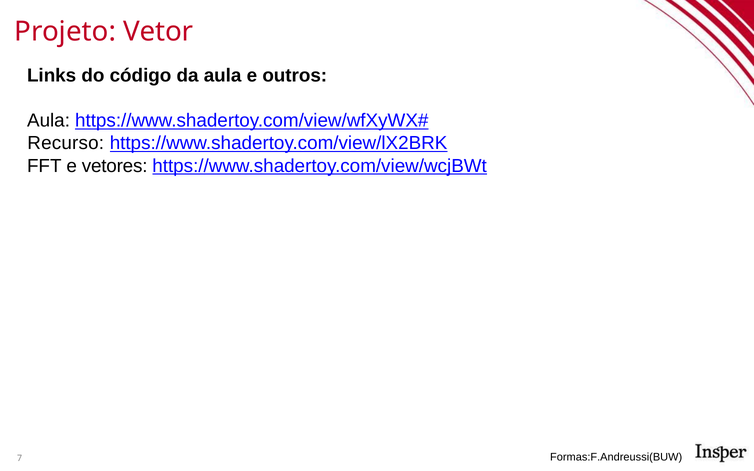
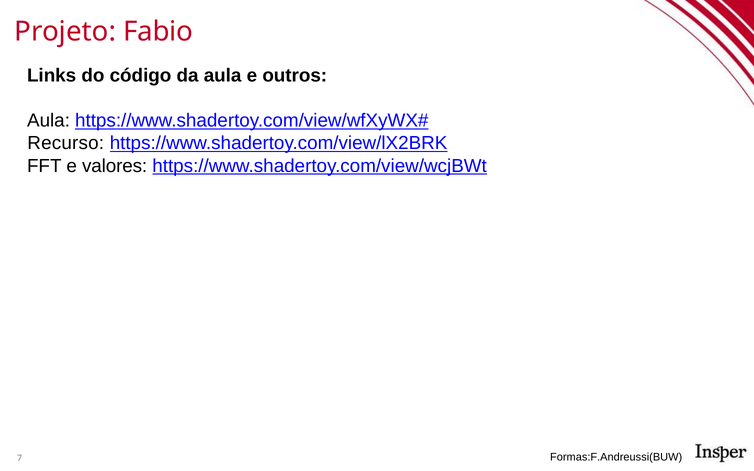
Vetor: Vetor -> Fabio (158, 32)
vetores: vetores -> valores (115, 166)
